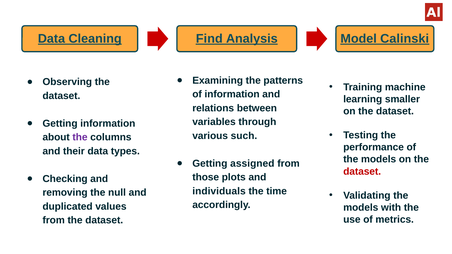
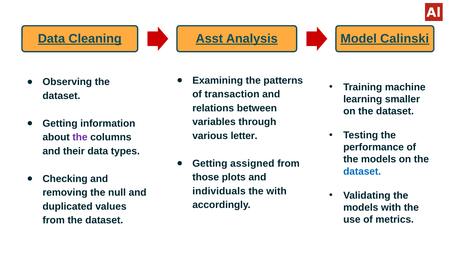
Find: Find -> Asst (209, 39)
of information: information -> transaction (232, 94)
such: such -> letter (244, 136)
dataset colour: red -> blue (362, 172)
the time: time -> with (277, 191)
